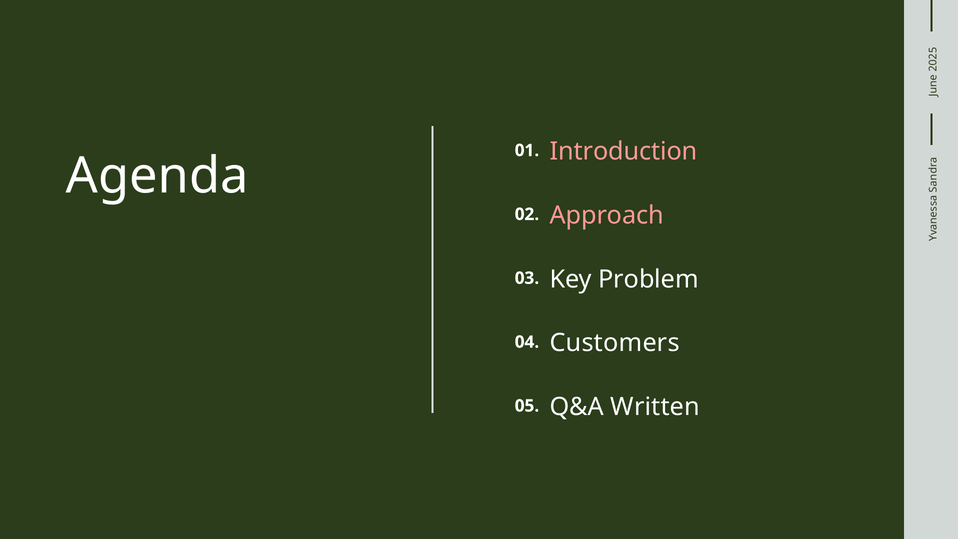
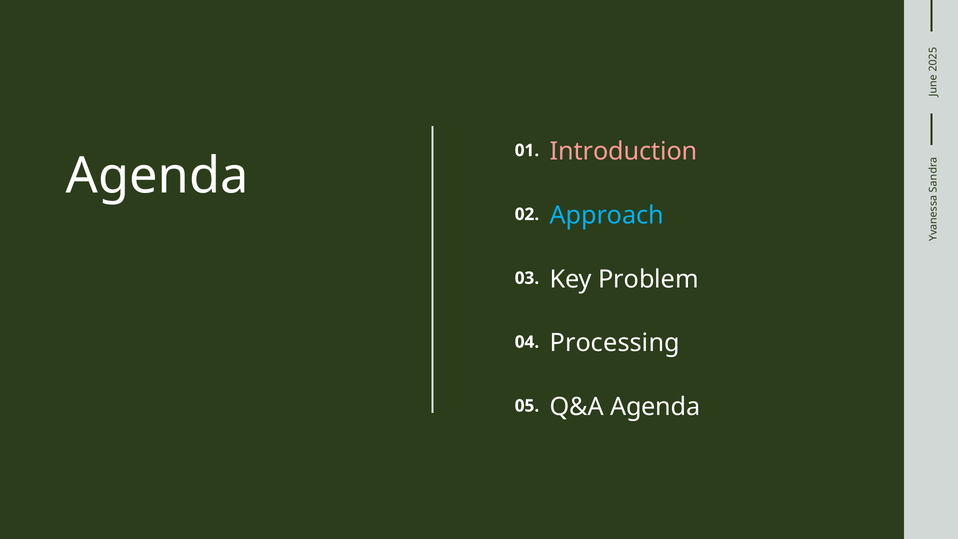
Approach colour: pink -> light blue (607, 215)
Customers: Customers -> Processing (615, 343)
Q&A Written: Written -> Agenda (655, 407)
